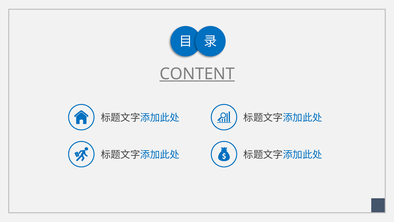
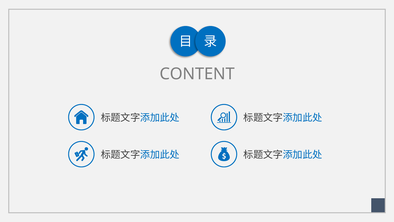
CONTENT underline: present -> none (197, 74)
